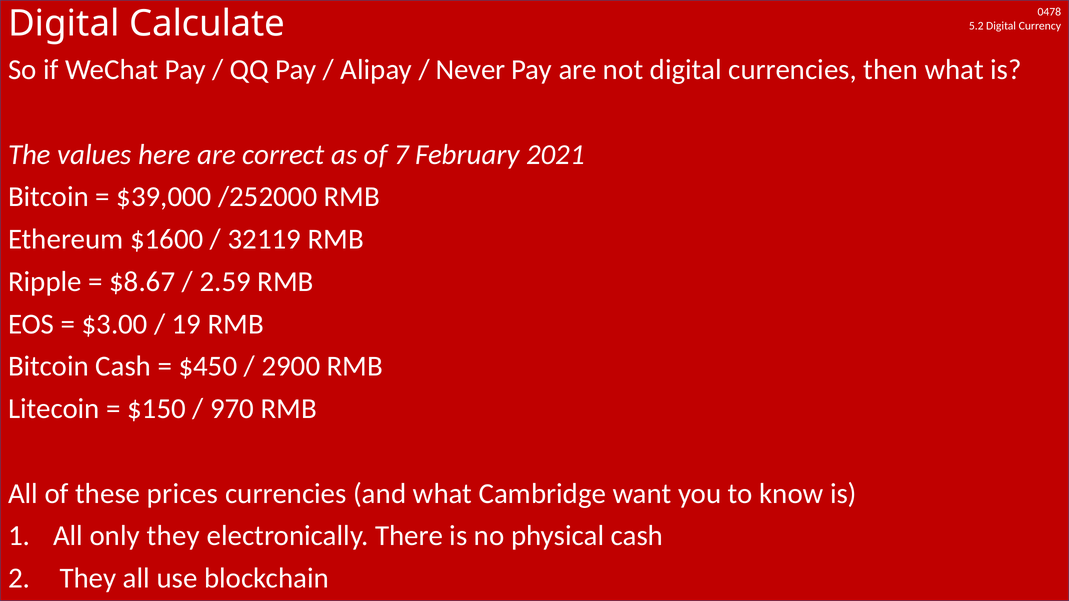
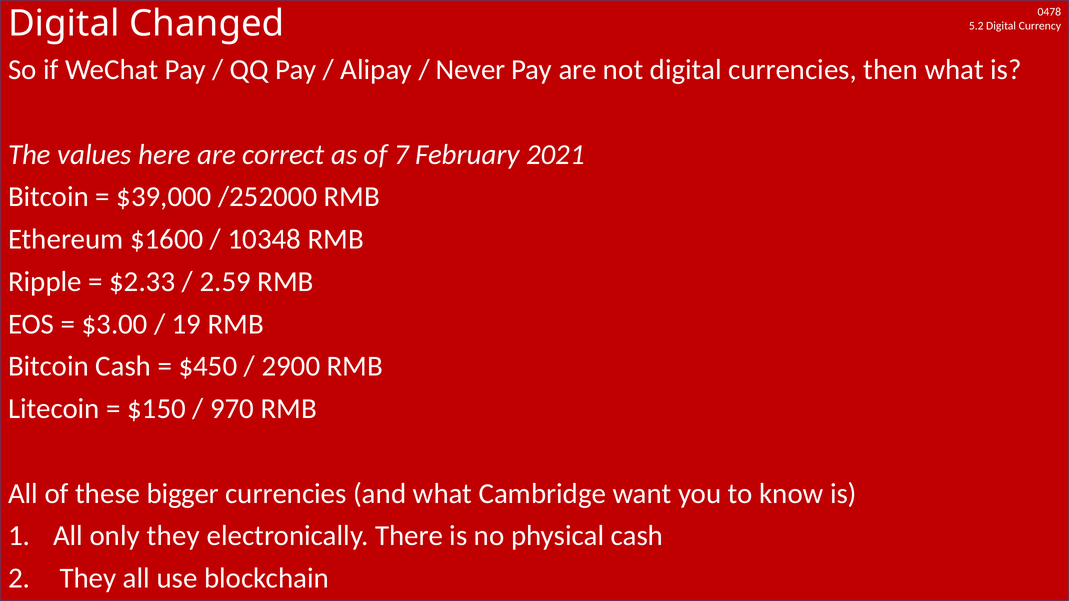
Calculate: Calculate -> Changed (207, 24)
32119: 32119 -> 10348 (264, 239)
$8.67: $8.67 -> $2.33 (142, 282)
prices: prices -> bigger (183, 494)
